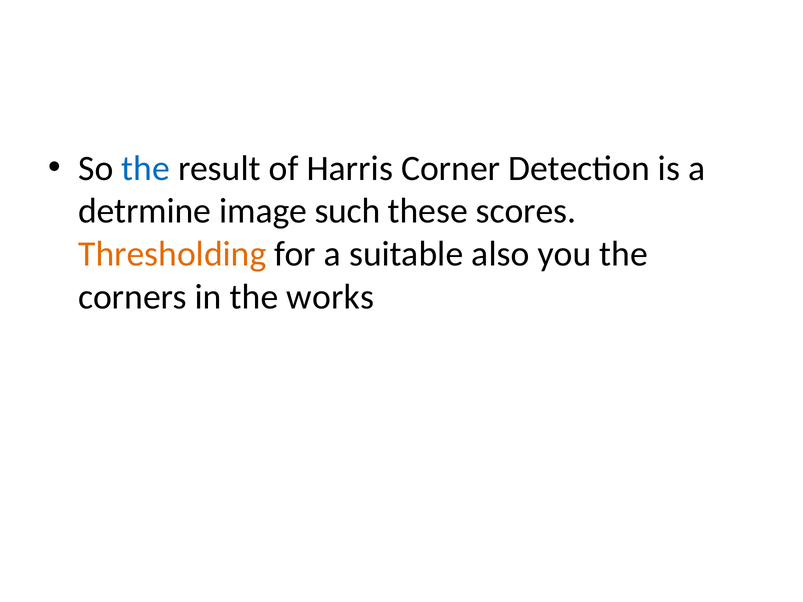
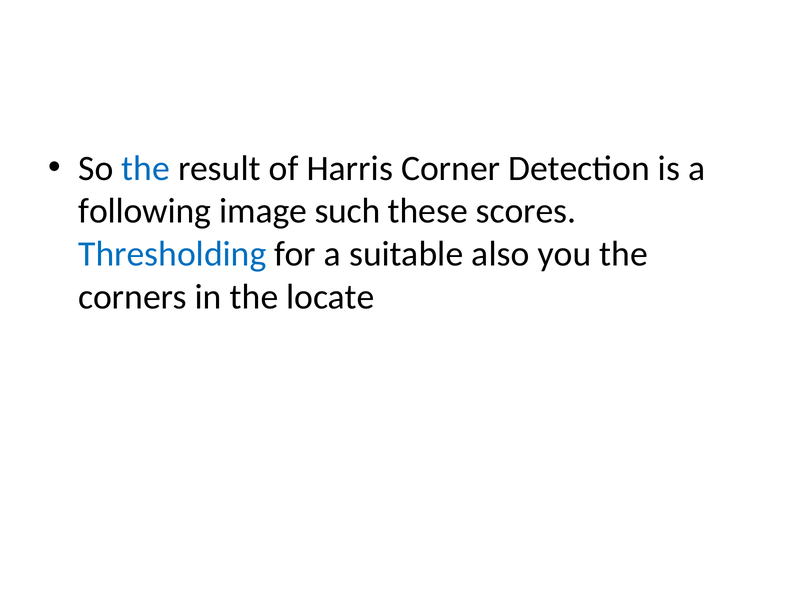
detrmine: detrmine -> following (145, 211)
Thresholding colour: orange -> blue (172, 254)
works: works -> locate (330, 297)
